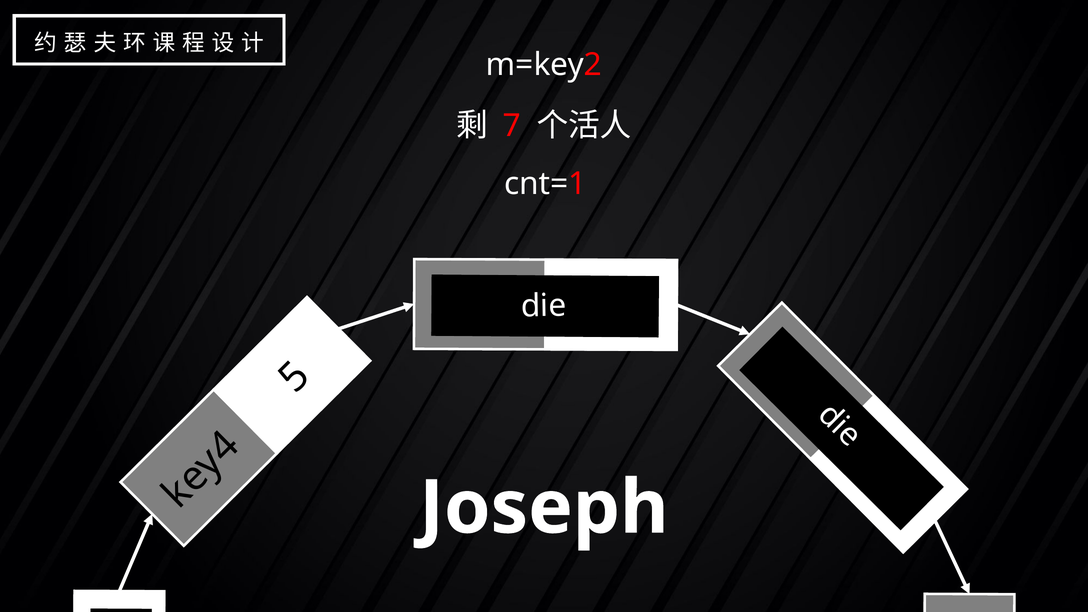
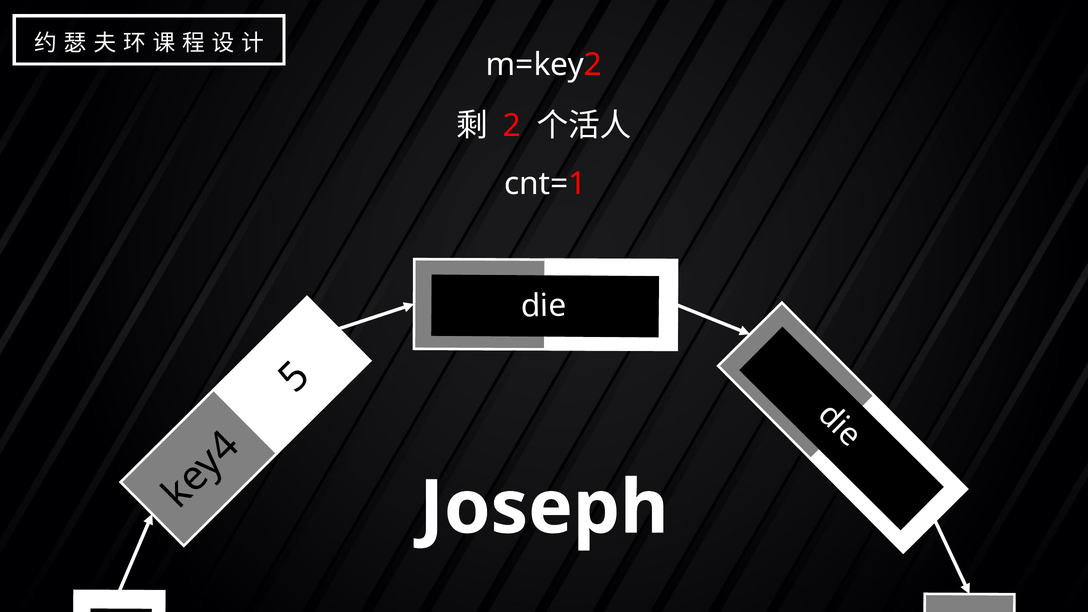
7: 7 -> 2 (512, 126)
